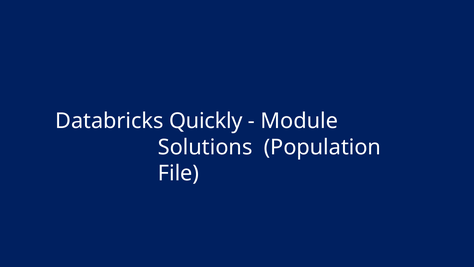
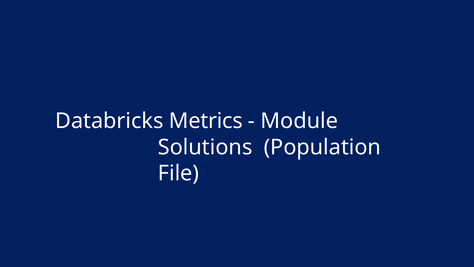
Quickly: Quickly -> Metrics (206, 121)
